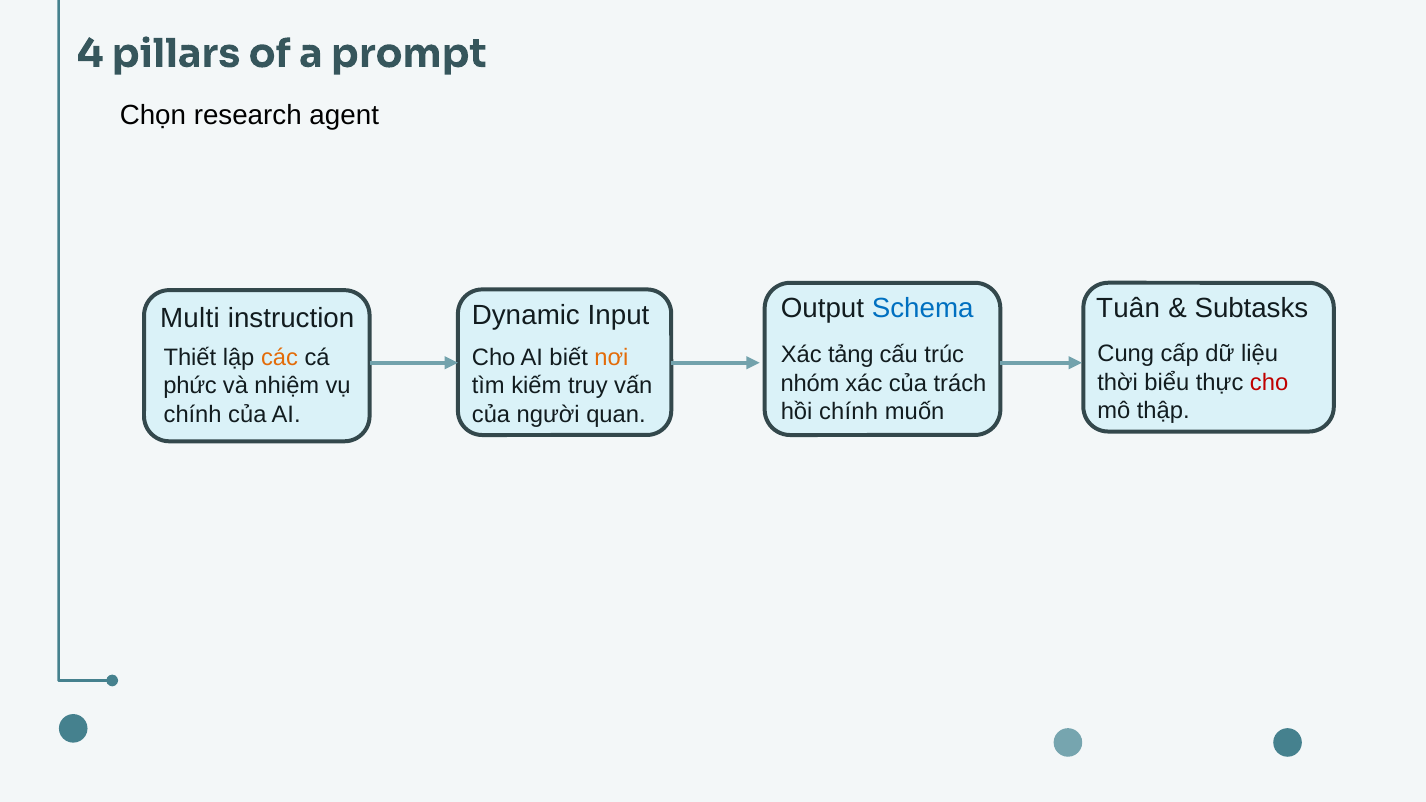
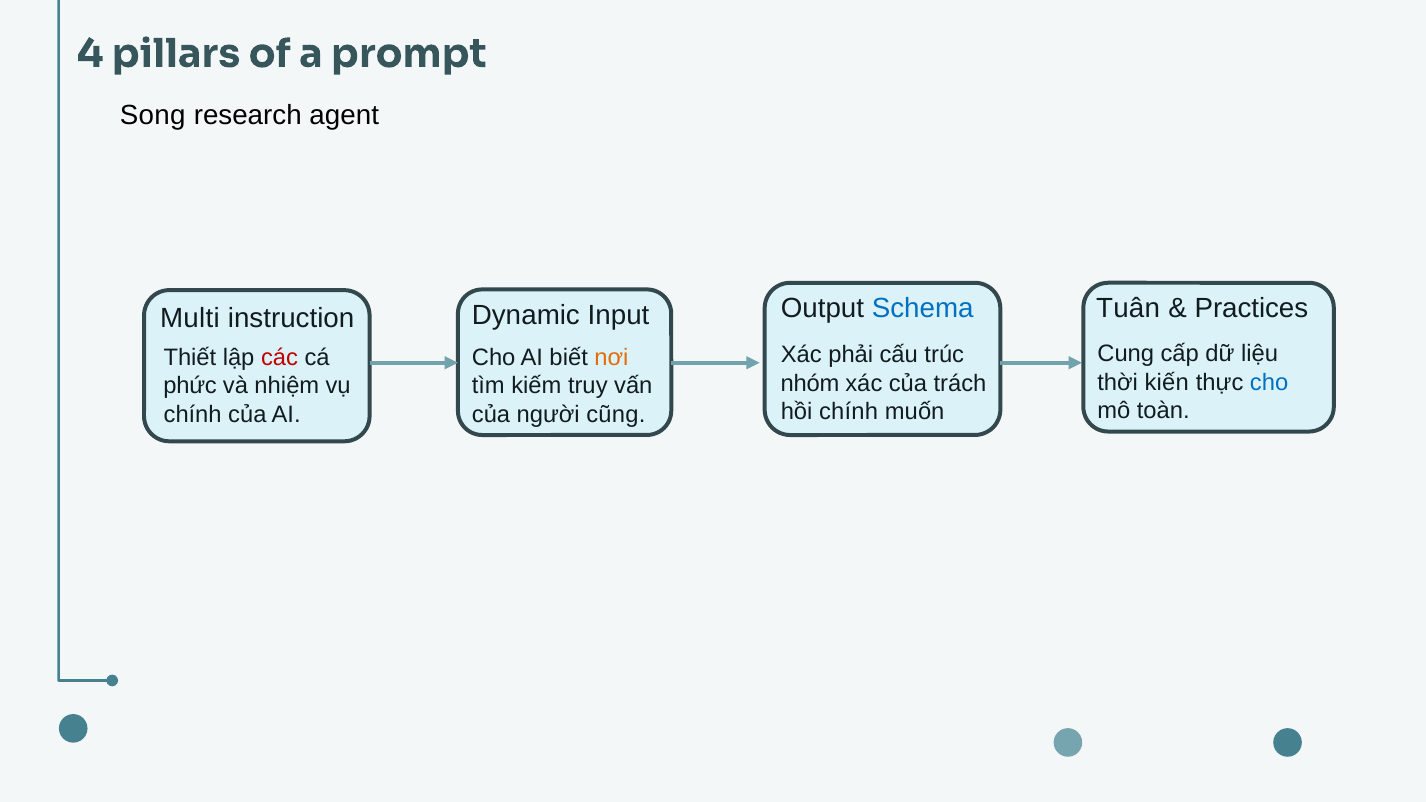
Chọn: Chọn -> Song (153, 115)
Subtasks: Subtasks -> Practices (1251, 308)
tảng: tảng -> phải (851, 355)
các colour: orange -> red (280, 357)
biểu: biểu -> kiến (1167, 382)
cho colour: red -> blue (1269, 382)
thập: thập -> toàn (1163, 411)
quan: quan -> cũng (616, 414)
